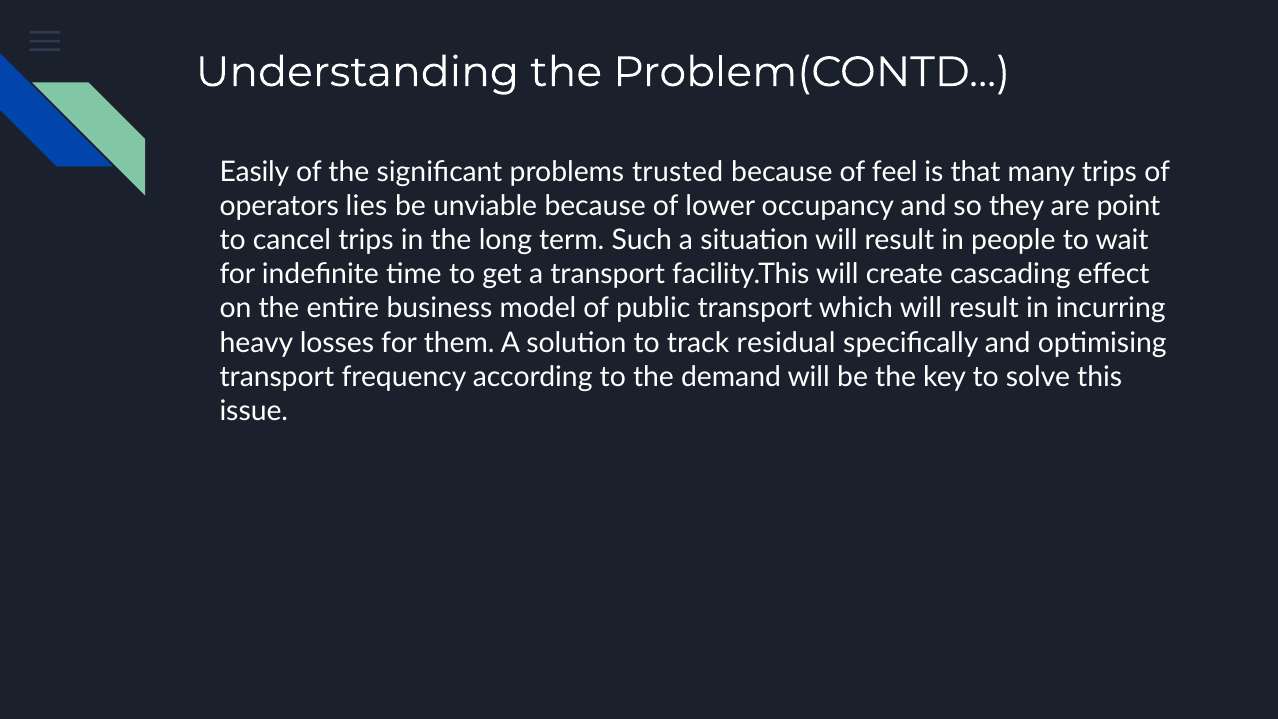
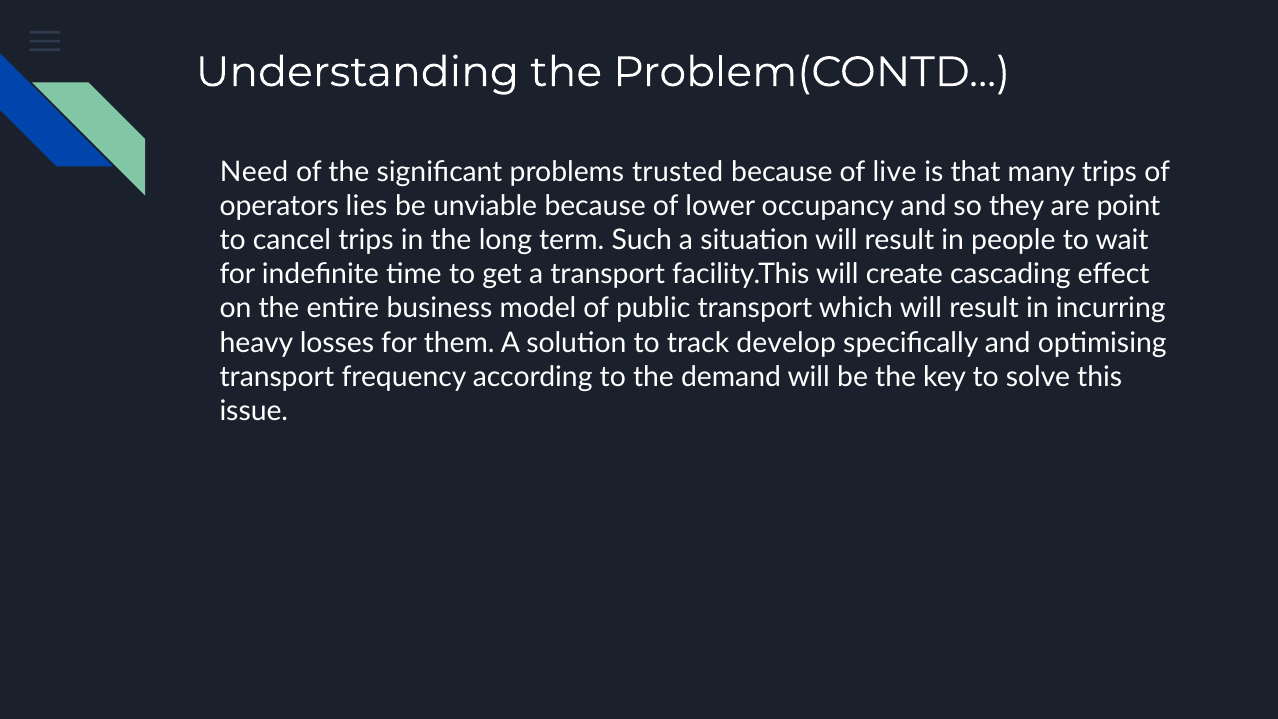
Easily: Easily -> Need (254, 172)
feel: feel -> live (895, 172)
residual: residual -> develop (786, 343)
